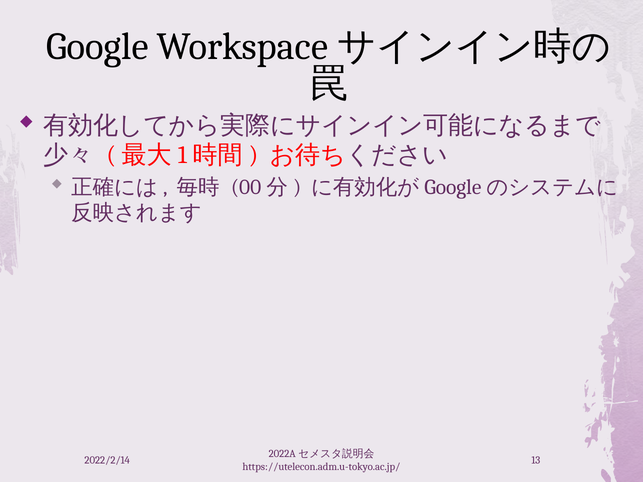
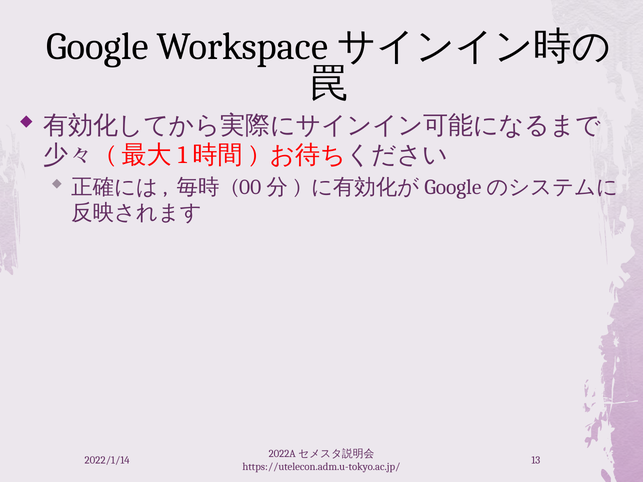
2022/2/14: 2022/2/14 -> 2022/1/14 (107, 461)
